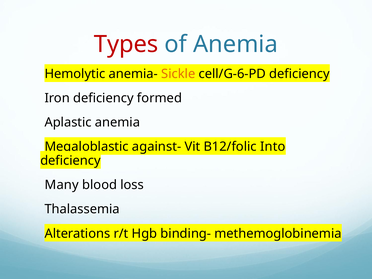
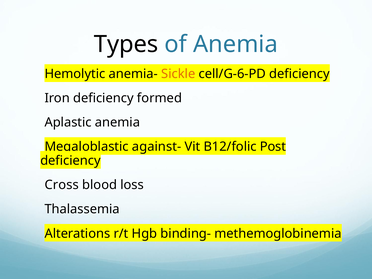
Types colour: red -> black (126, 44)
Into: Into -> Post (273, 147)
Many: Many -> Cross (62, 185)
